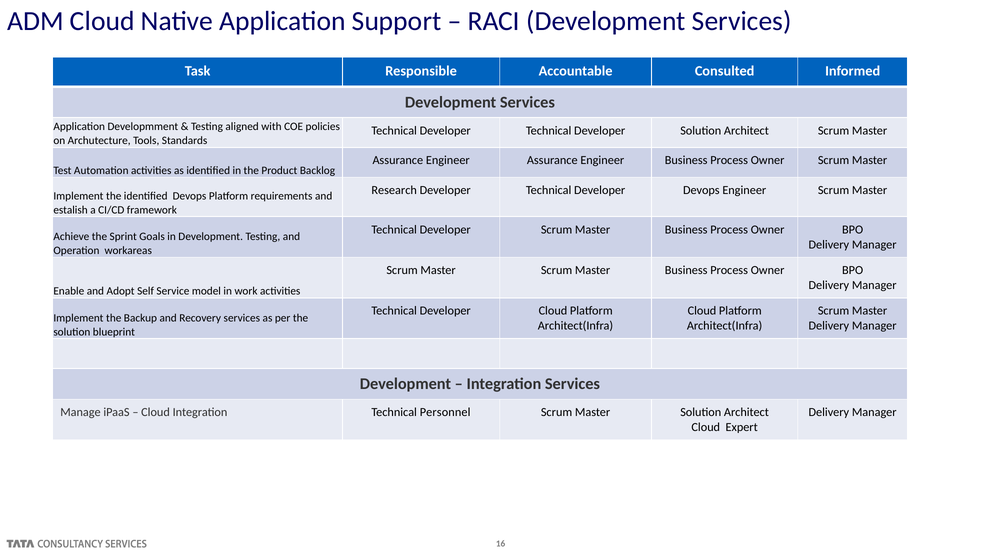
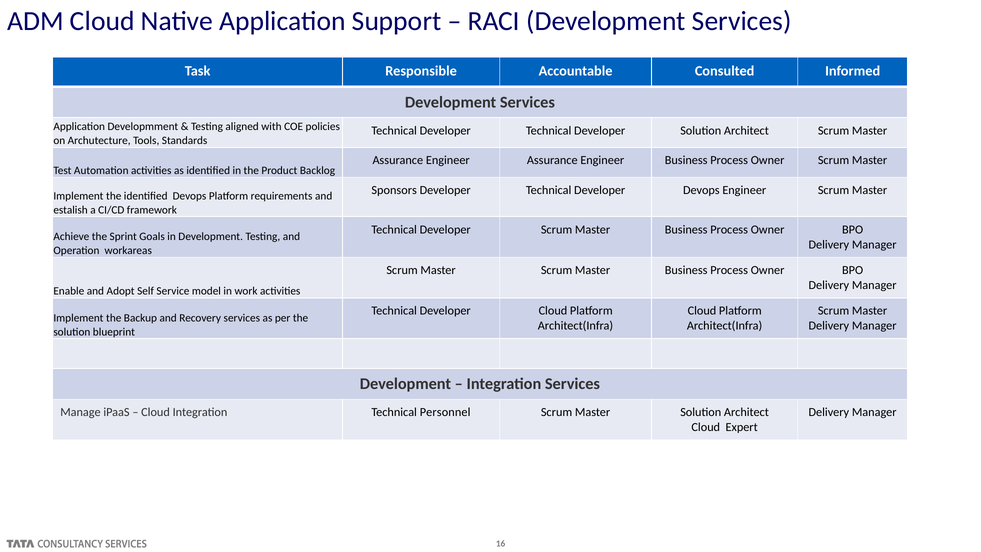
Research: Research -> Sponsors (394, 190)
